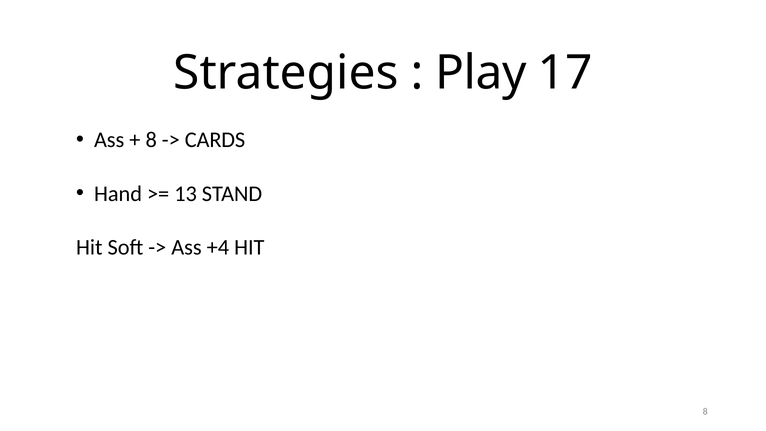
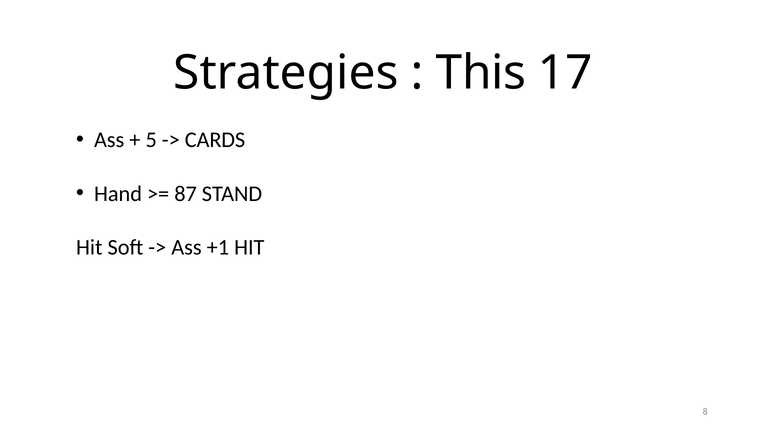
Play: Play -> This (481, 73)
8: 8 -> 5 (151, 140)
13: 13 -> 87 (186, 194)
+4: +4 -> +1 (218, 247)
